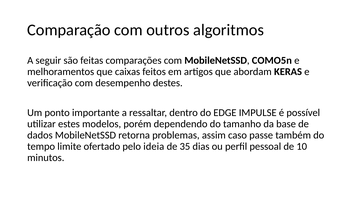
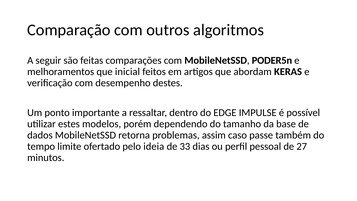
COMO5n: COMO5n -> PODER5n (272, 60)
caixas: caixas -> inicial (127, 72)
35: 35 -> 33 (185, 146)
10: 10 -> 27 (302, 146)
